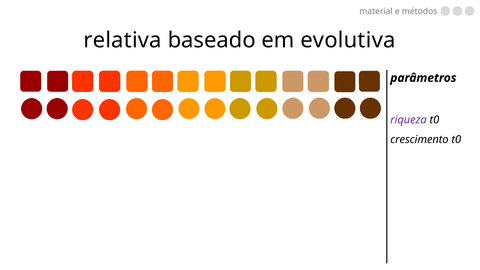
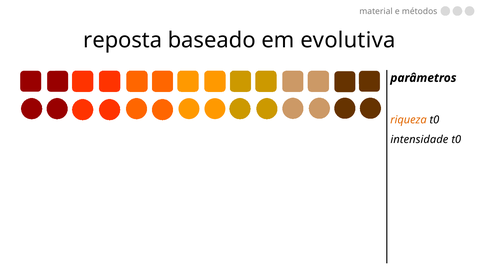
relativa: relativa -> reposta (123, 40)
riqueza colour: purple -> orange (408, 120)
crescimento: crescimento -> intensidade (419, 140)
